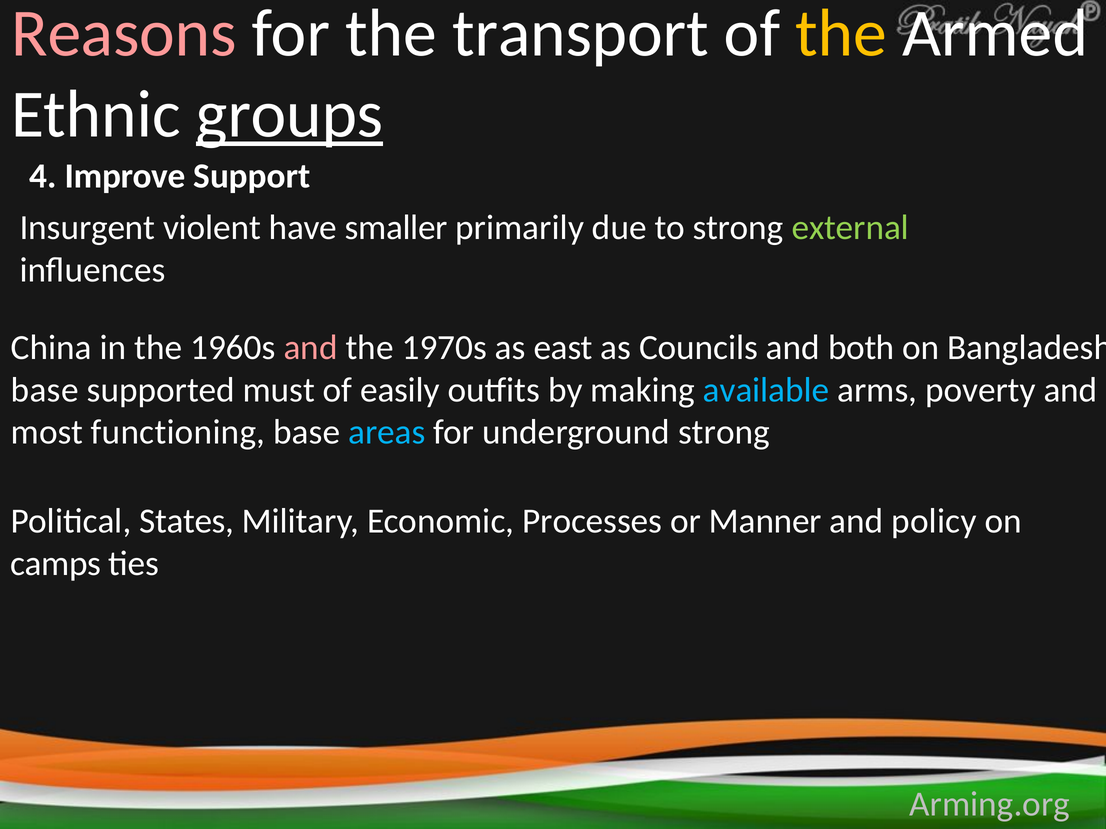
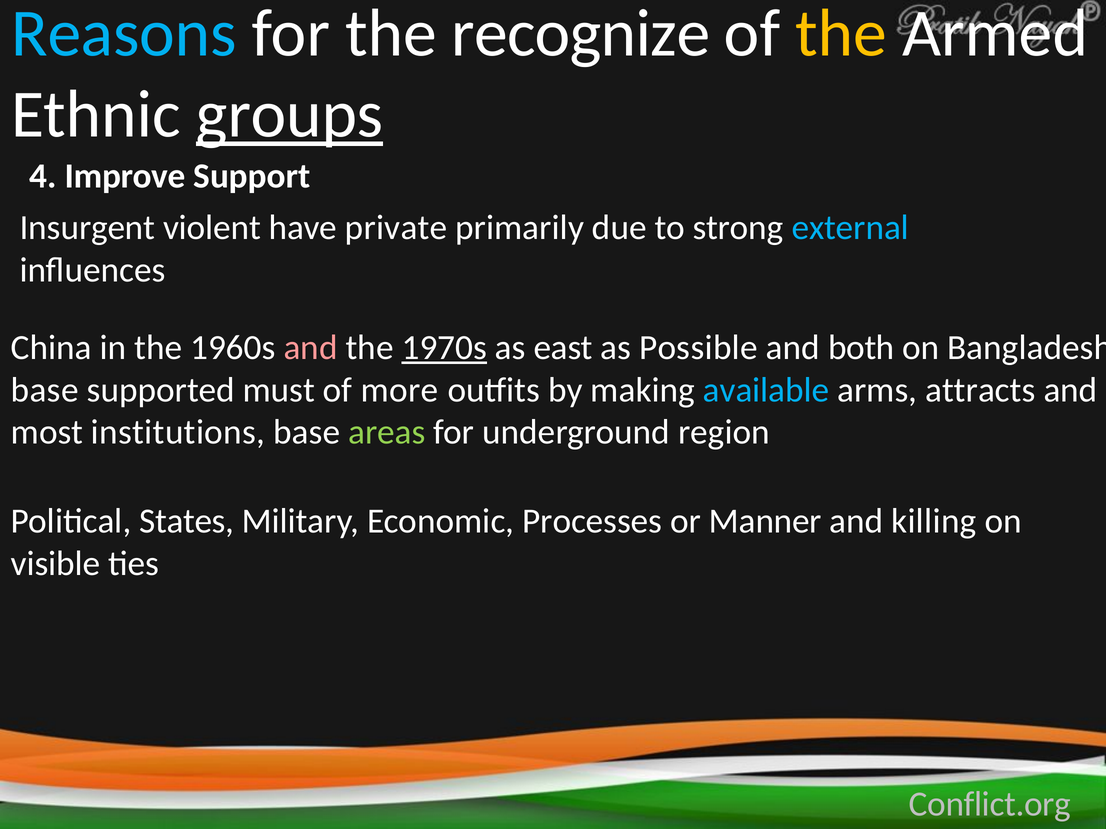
Reasons colour: pink -> light blue (124, 34)
transport: transport -> recognize (581, 34)
smaller: smaller -> private (396, 228)
external colour: light green -> light blue (850, 228)
1970s underline: none -> present (444, 348)
Councils: Councils -> Possible (698, 348)
easily: easily -> more (400, 390)
poverty: poverty -> attracts (980, 390)
functioning: functioning -> institutions (178, 433)
areas colour: light blue -> light green (387, 433)
underground strong: strong -> region (724, 433)
policy: policy -> killing (934, 522)
camps: camps -> visible (56, 564)
Arming.org: Arming.org -> Conflict.org (990, 805)
